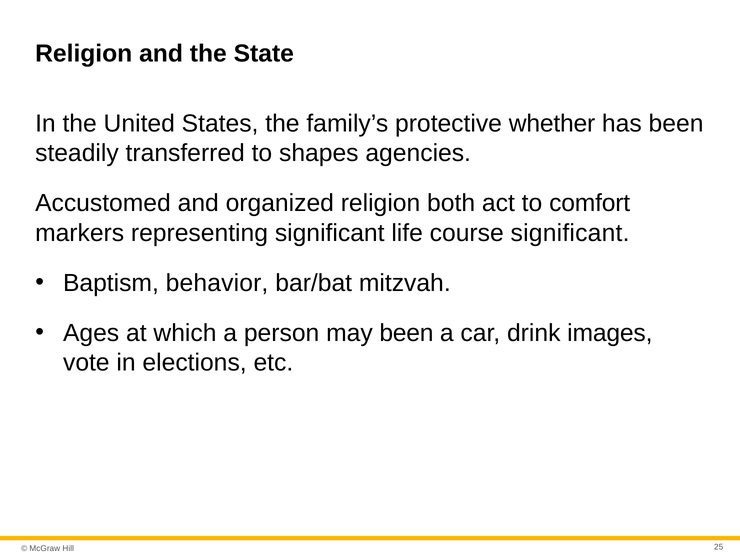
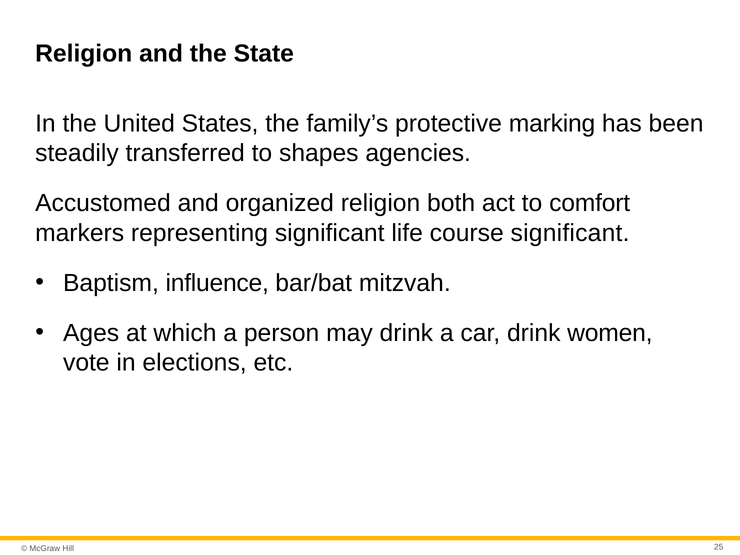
whether: whether -> marking (552, 124)
behavior: behavior -> influence (217, 283)
may been: been -> drink (406, 333)
images: images -> women (610, 333)
